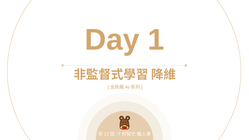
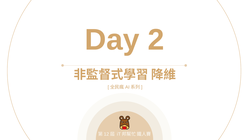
1: 1 -> 2 (156, 40)
